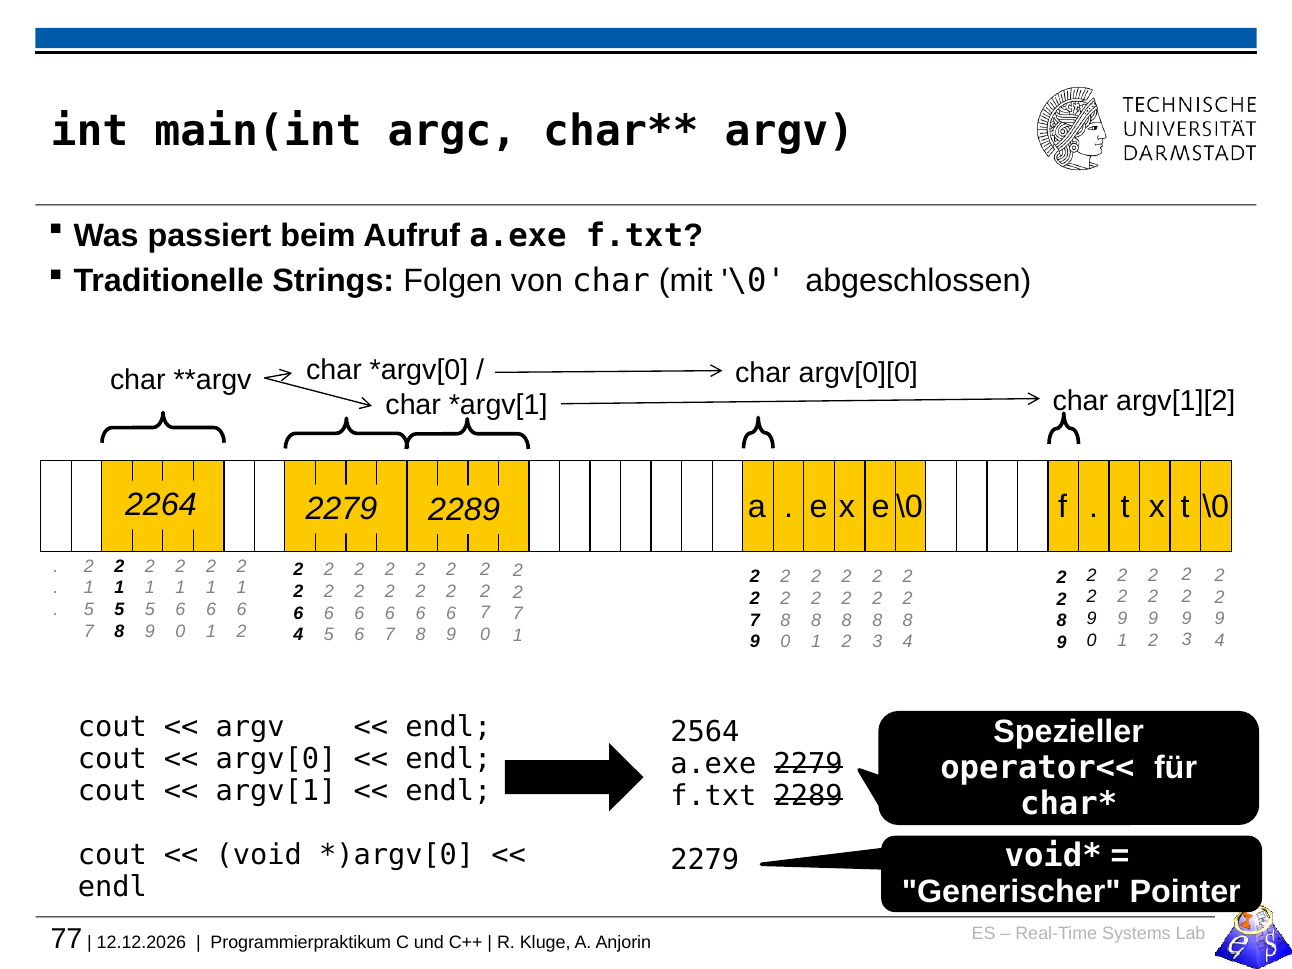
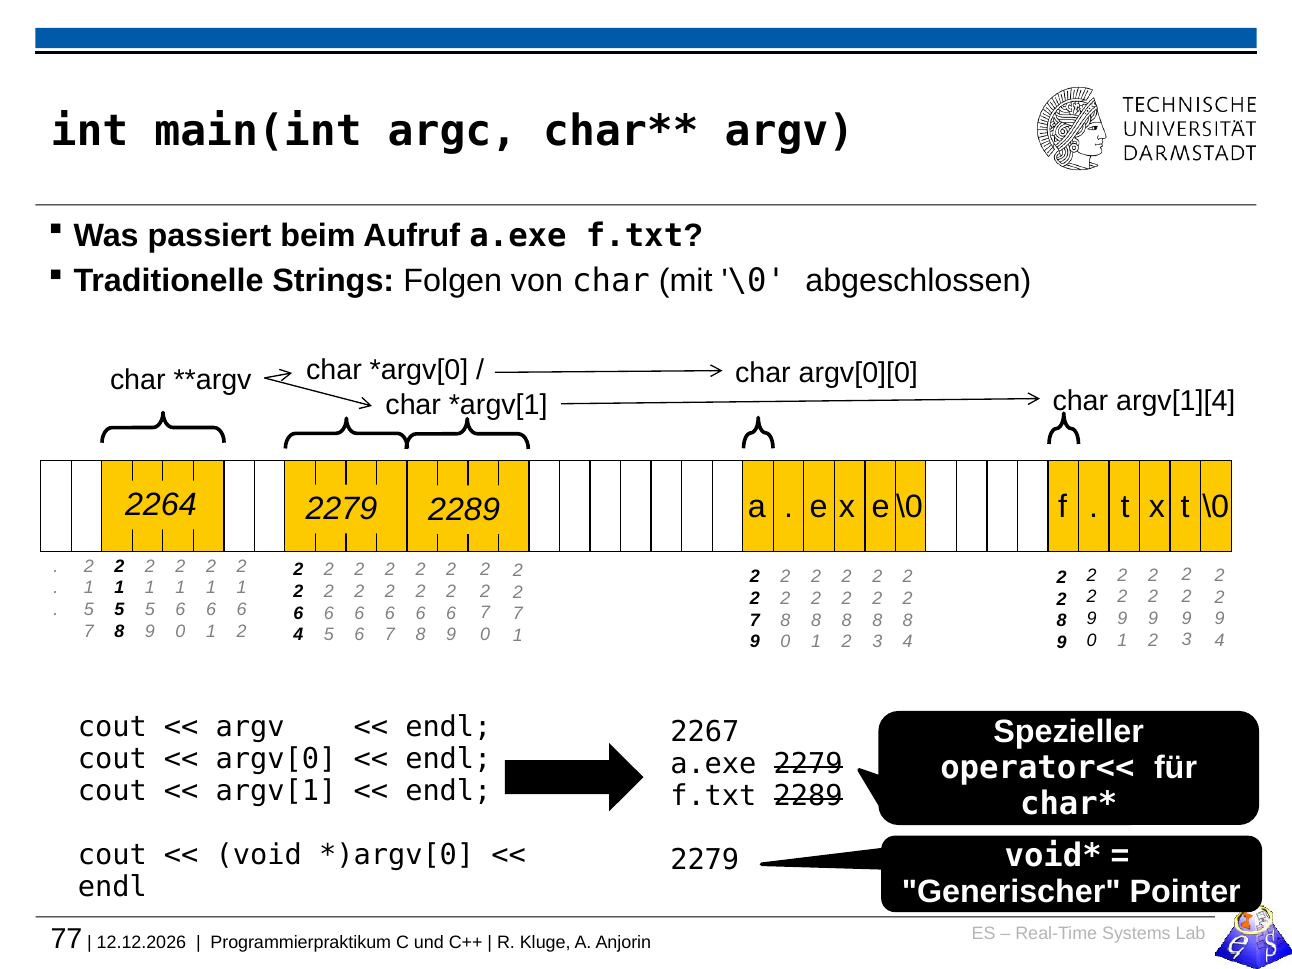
argv[1][2: argv[1][2 -> argv[1][4 (1176, 401)
2564: 2564 -> 2267 (705, 732)
